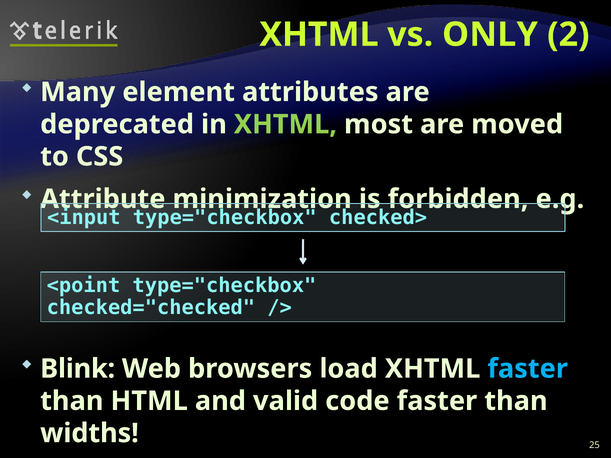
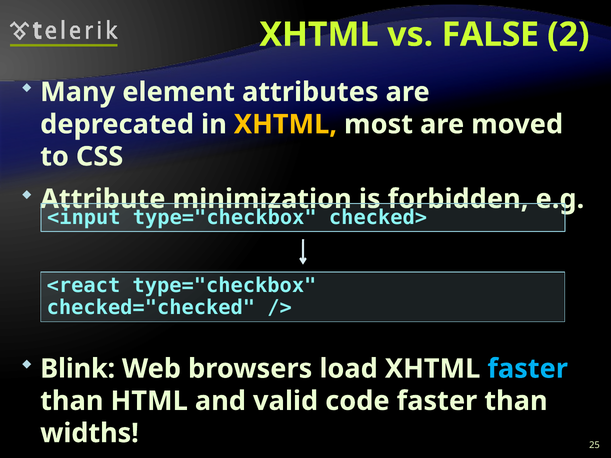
ONLY: ONLY -> FALSE (490, 35)
XHTML colour: light green -> yellow (285, 124)
<point: <point -> <react (83, 286)
